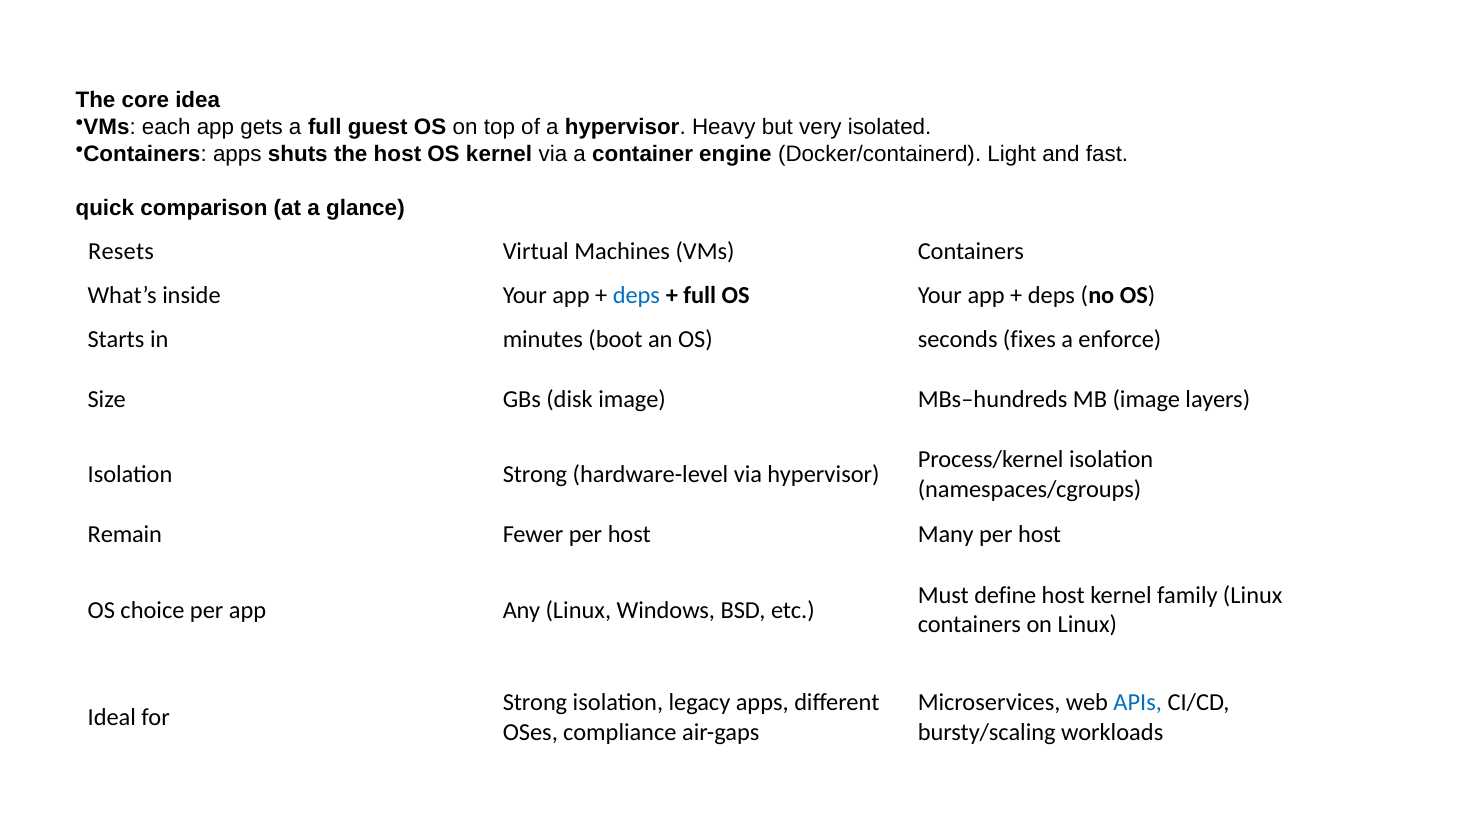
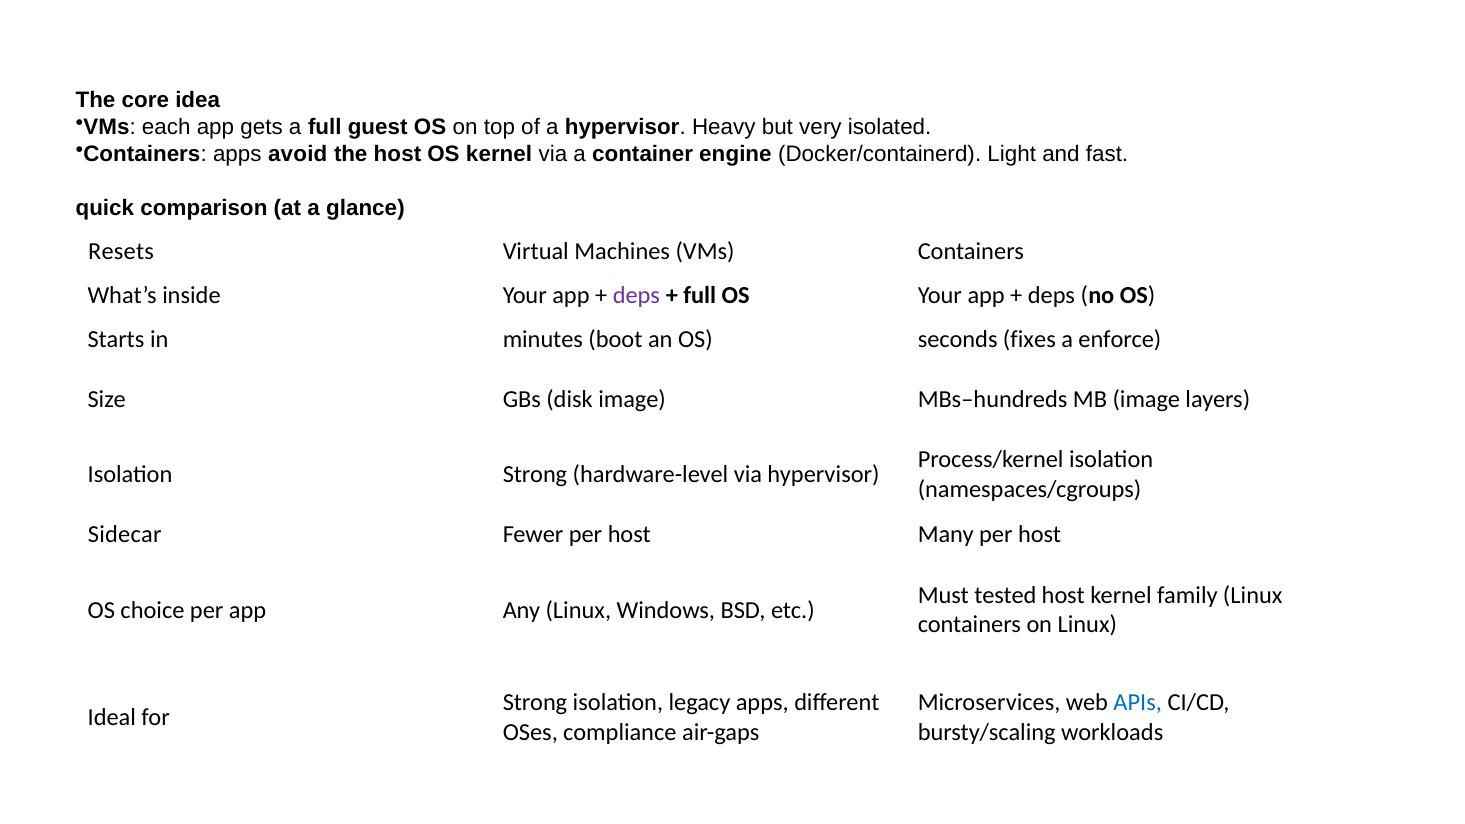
shuts: shuts -> avoid (298, 154)
deps colour: blue -> purple (636, 296)
Remain: Remain -> Sidecar (125, 534)
define: define -> tested (1005, 595)
